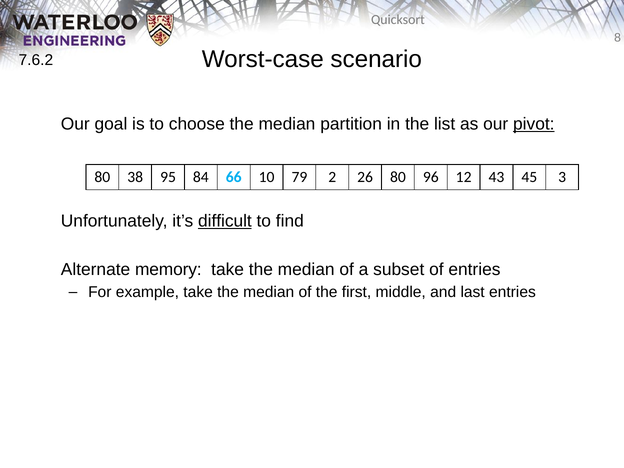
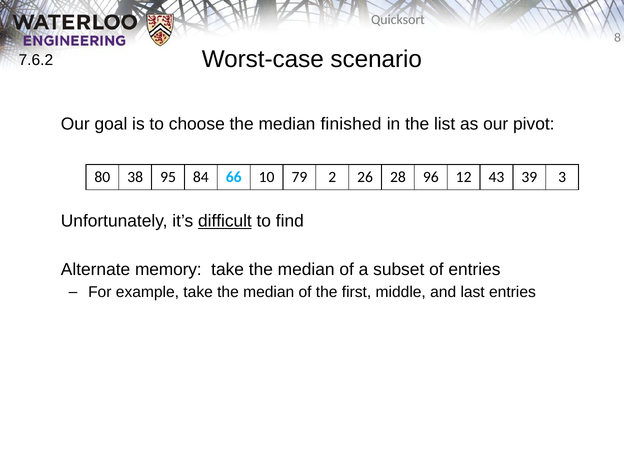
partition: partition -> finished (351, 124)
pivot underline: present -> none (534, 124)
26 80: 80 -> 28 (398, 177)
45: 45 -> 39 (529, 177)
